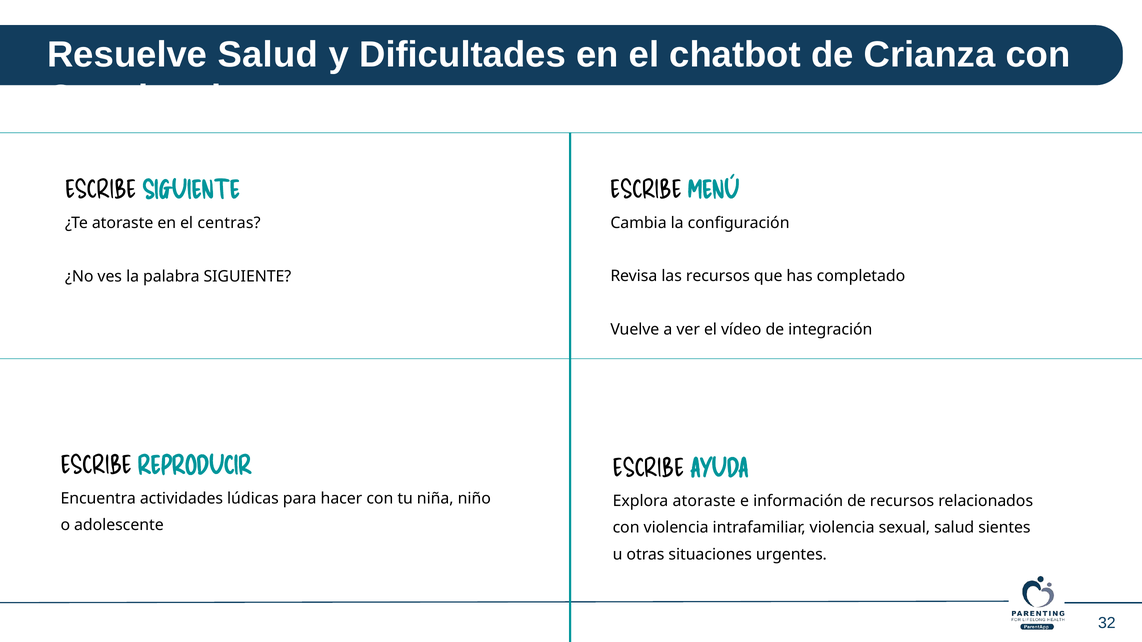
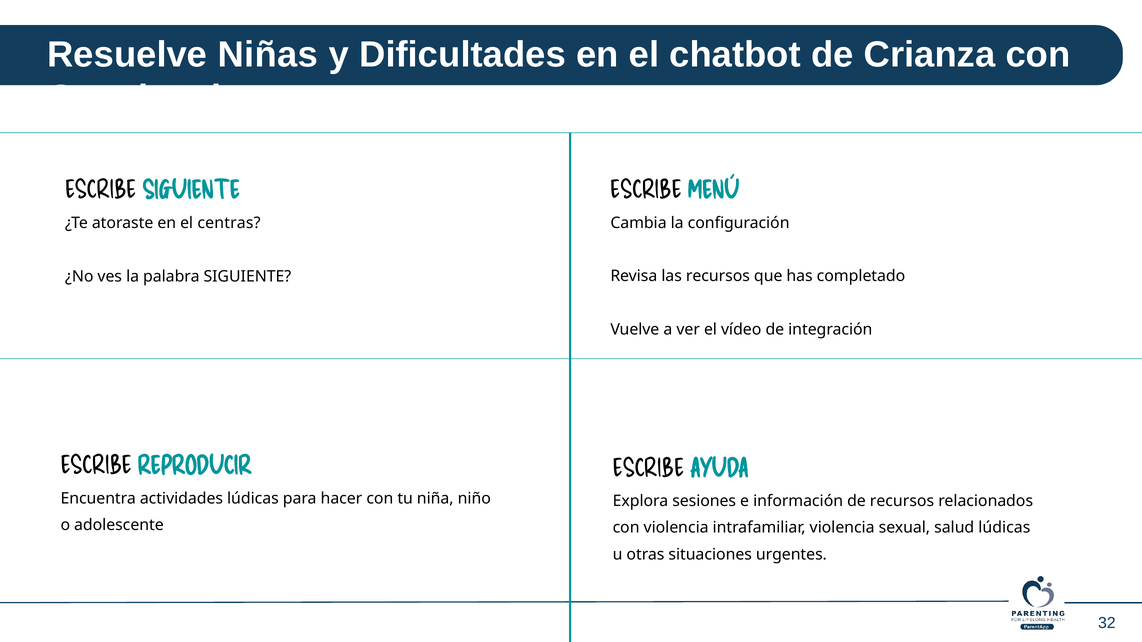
Resuelve Salud: Salud -> Niñas (268, 55)
Explora atoraste: atoraste -> sesiones (704, 501)
salud sientes: sientes -> lúdicas (1004, 528)
